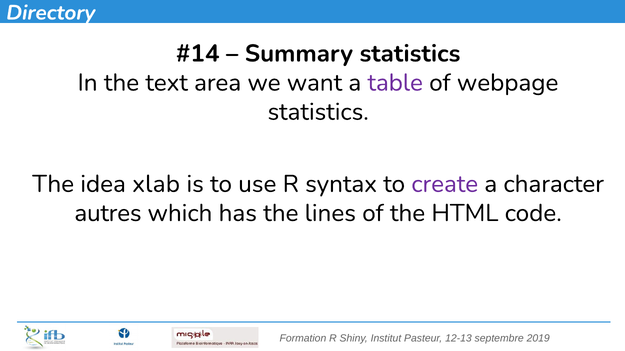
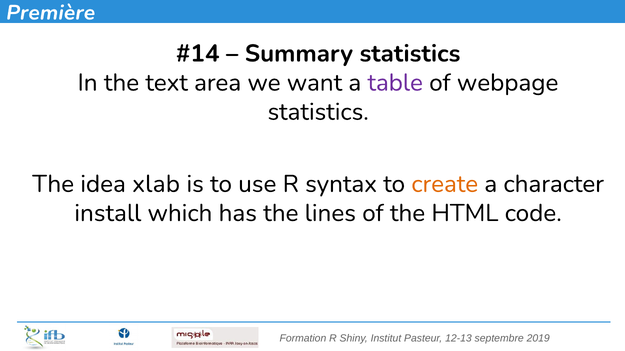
Directory: Directory -> Première (51, 13)
create colour: purple -> orange (445, 184)
autres: autres -> install (108, 213)
